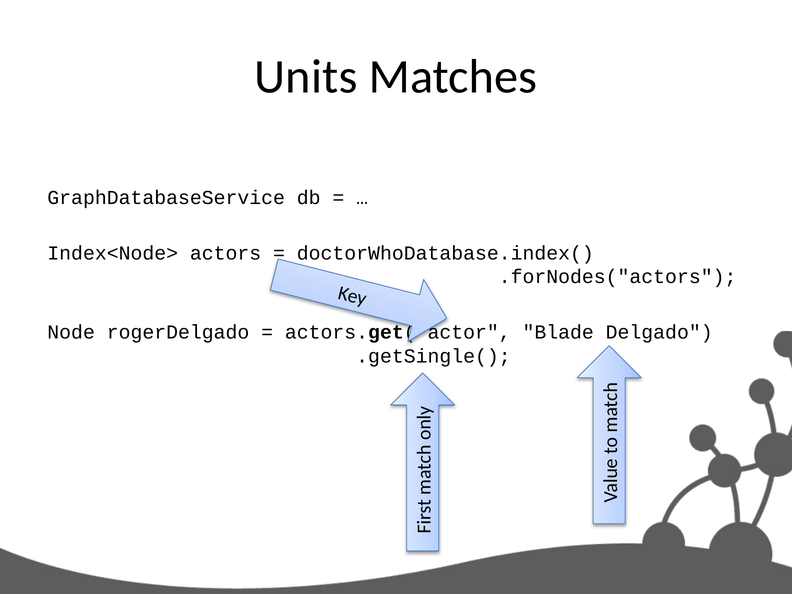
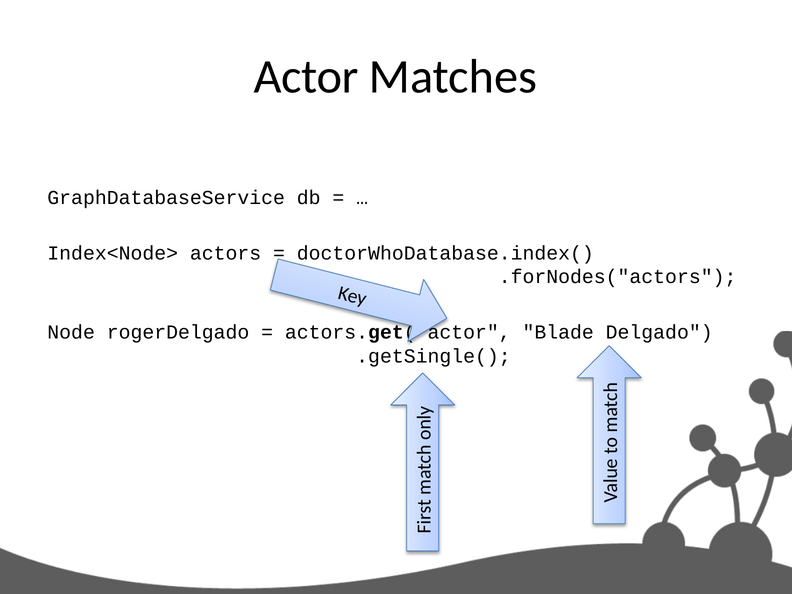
Units: Units -> Actor (306, 77)
